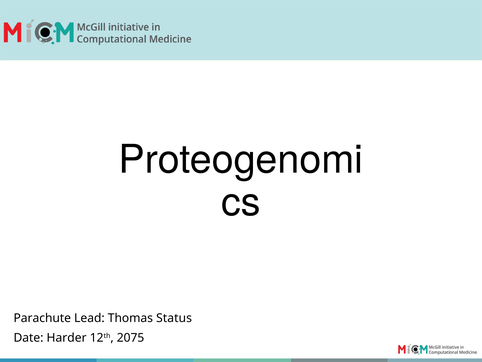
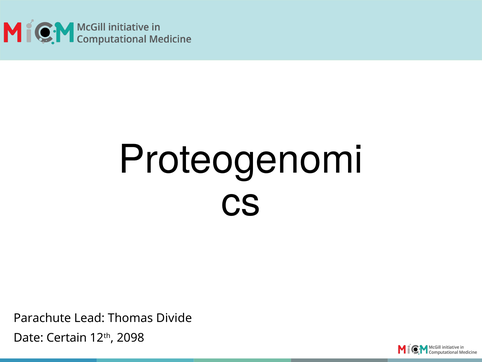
Status: Status -> Divide (174, 318)
Harder: Harder -> Certain (67, 337)
2075: 2075 -> 2098 (131, 337)
